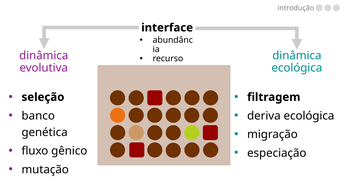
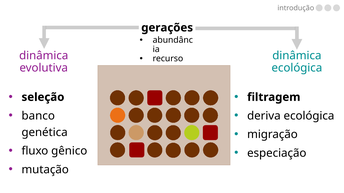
interface: interface -> gerações (167, 28)
